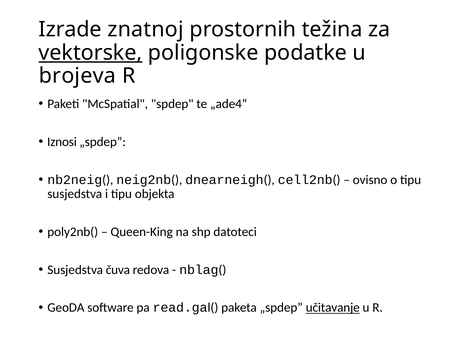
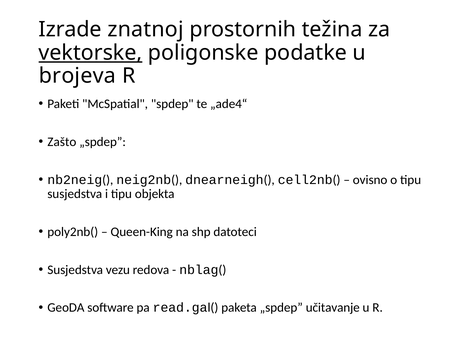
Iznosi: Iznosi -> Zašto (62, 142)
čuva: čuva -> vezu (118, 270)
učitavanje underline: present -> none (333, 308)
